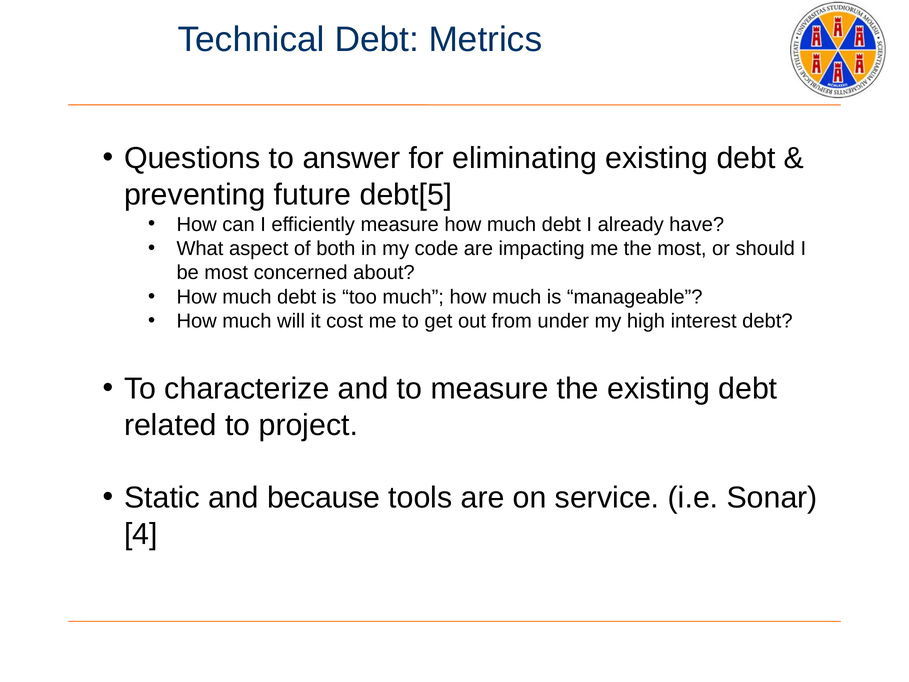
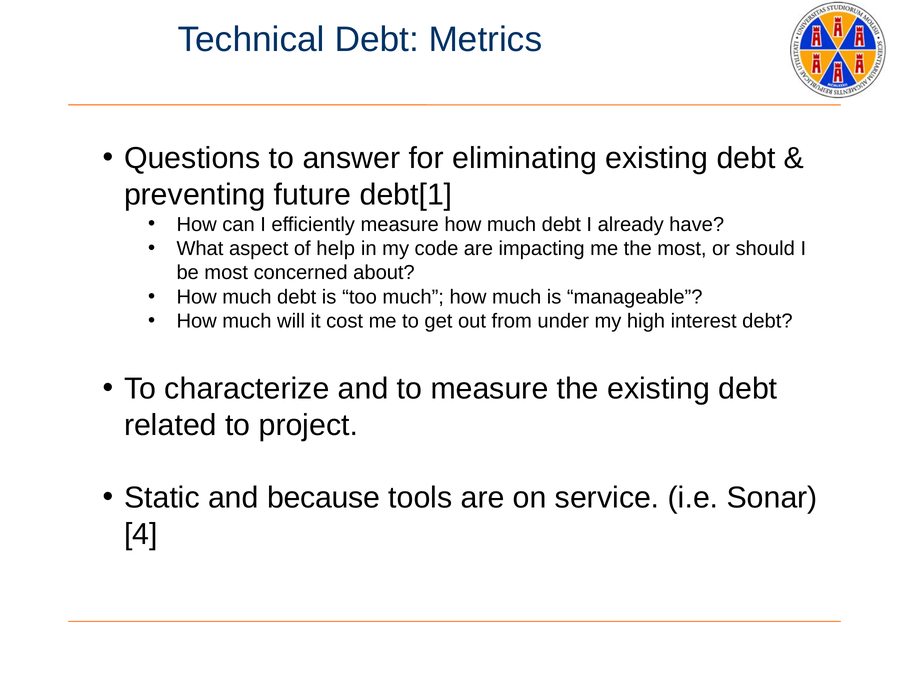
debt[5: debt[5 -> debt[1 (406, 195)
both: both -> help (336, 249)
